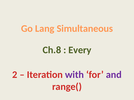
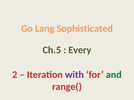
Simultaneous: Simultaneous -> Sophisticated (85, 29)
Ch.8: Ch.8 -> Ch.5 (52, 50)
and colour: purple -> green (114, 75)
